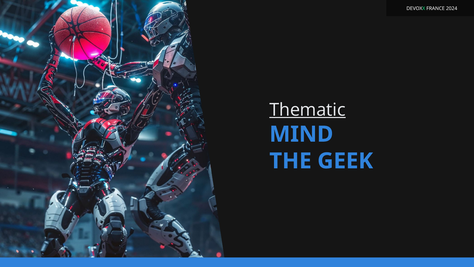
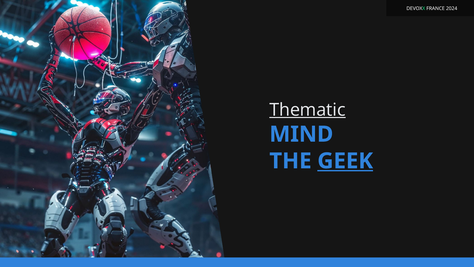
GEEK underline: none -> present (345, 161)
